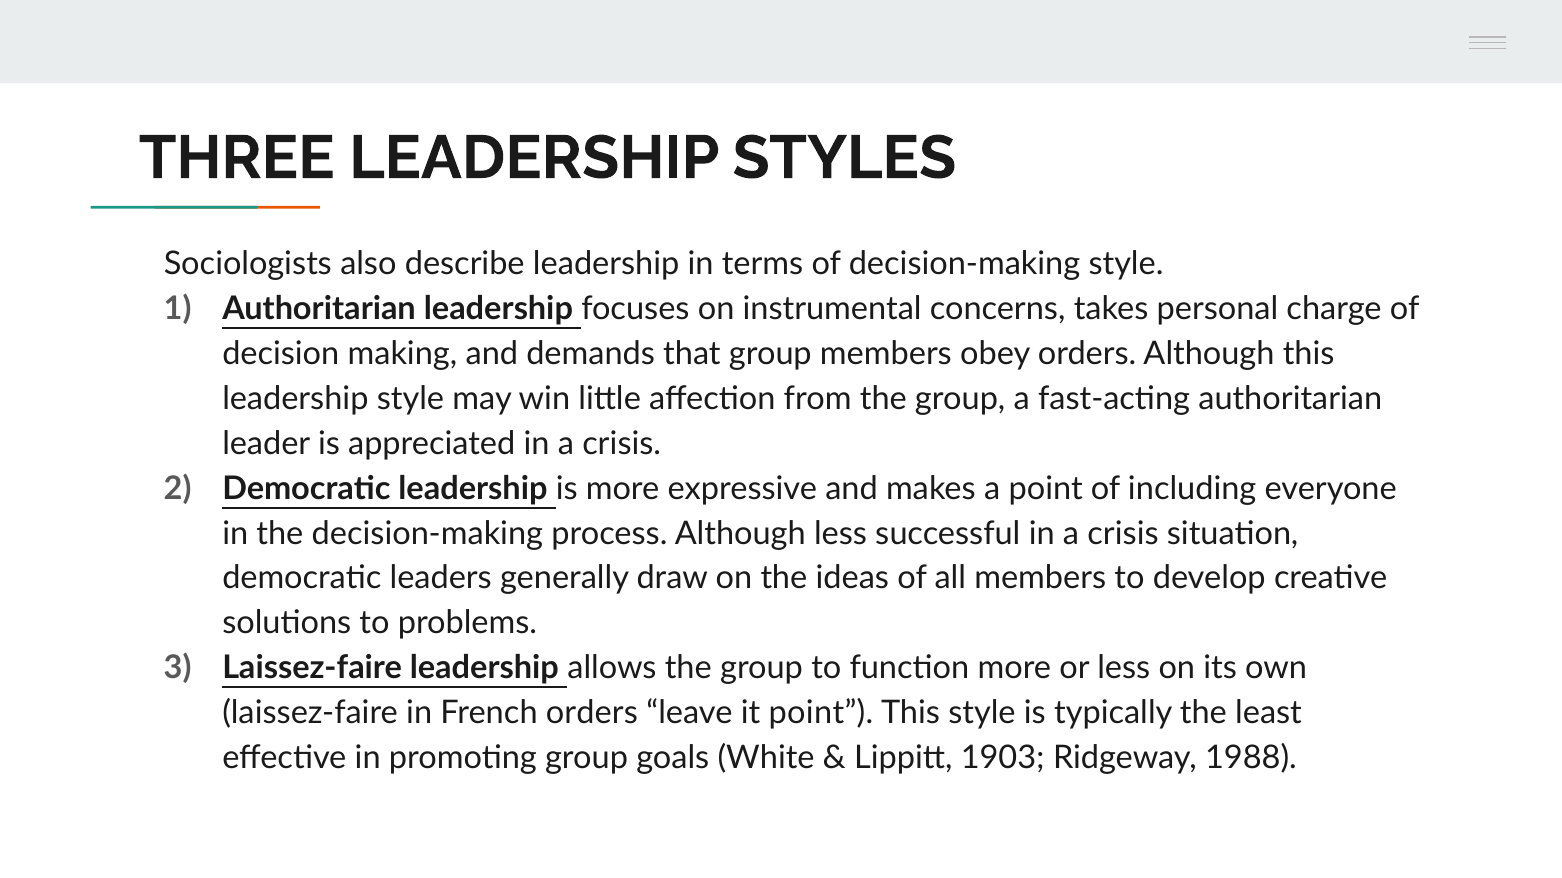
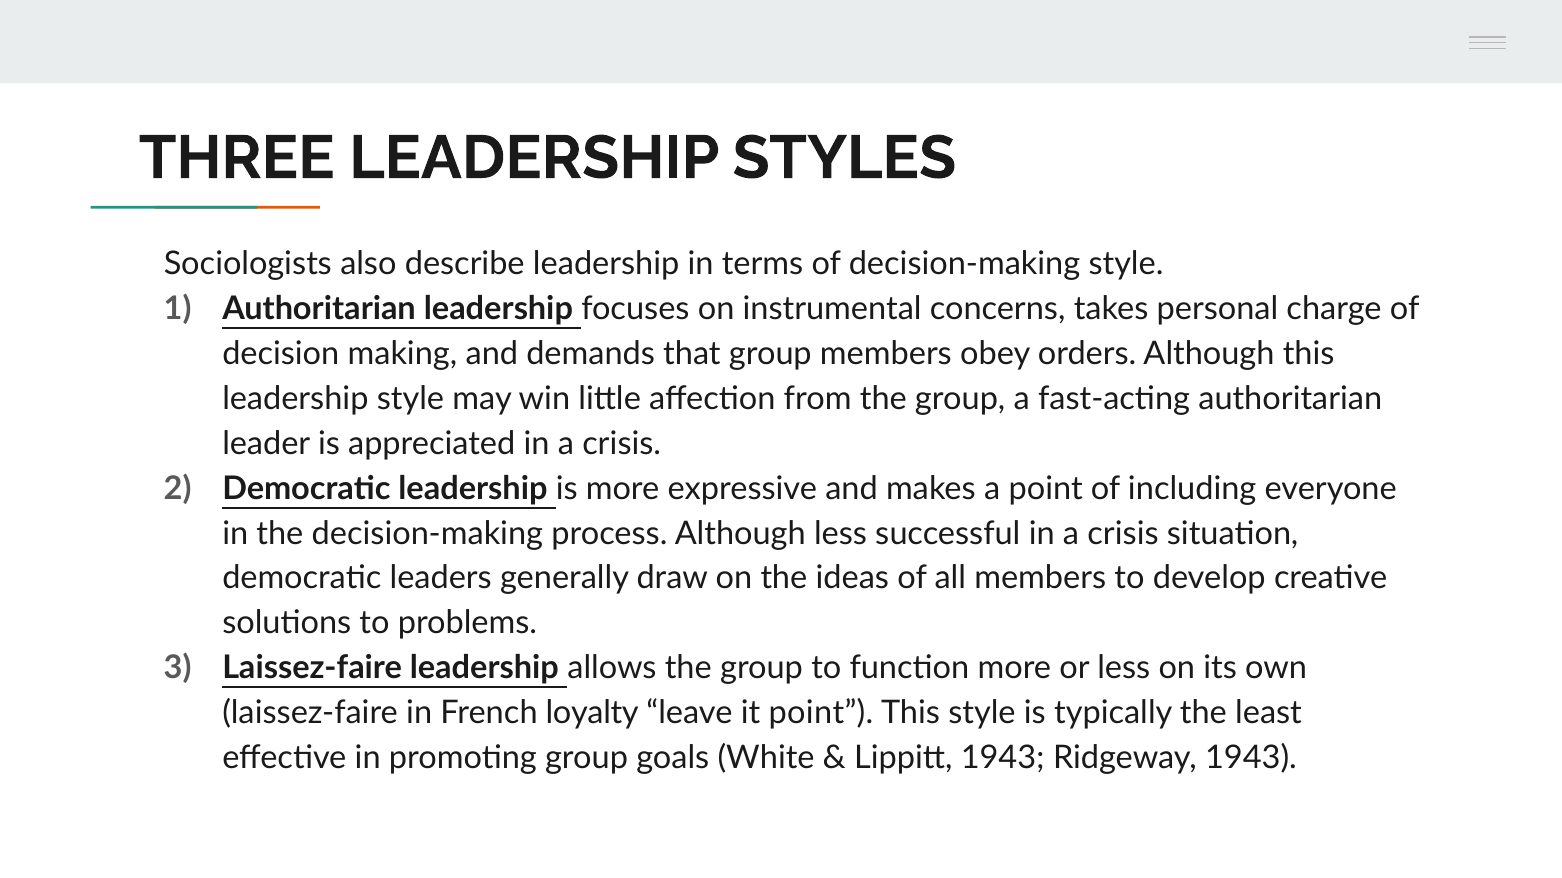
French orders: orders -> loyalty (592, 713)
Lippitt 1903: 1903 -> 1943 (1003, 758)
Ridgeway 1988: 1988 -> 1943 (1251, 758)
